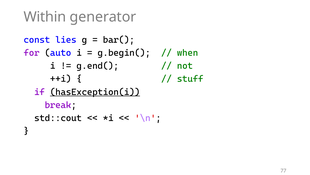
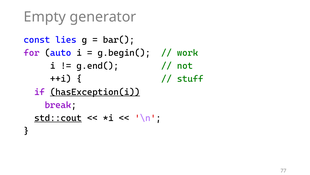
Within: Within -> Empty (45, 17)
when: when -> work (188, 53)
std::cout underline: none -> present (58, 118)
